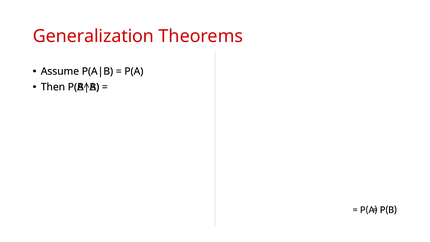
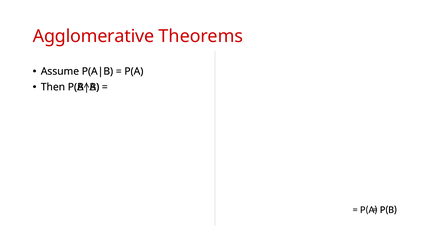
Generalization: Generalization -> Agglomerative (93, 36)
